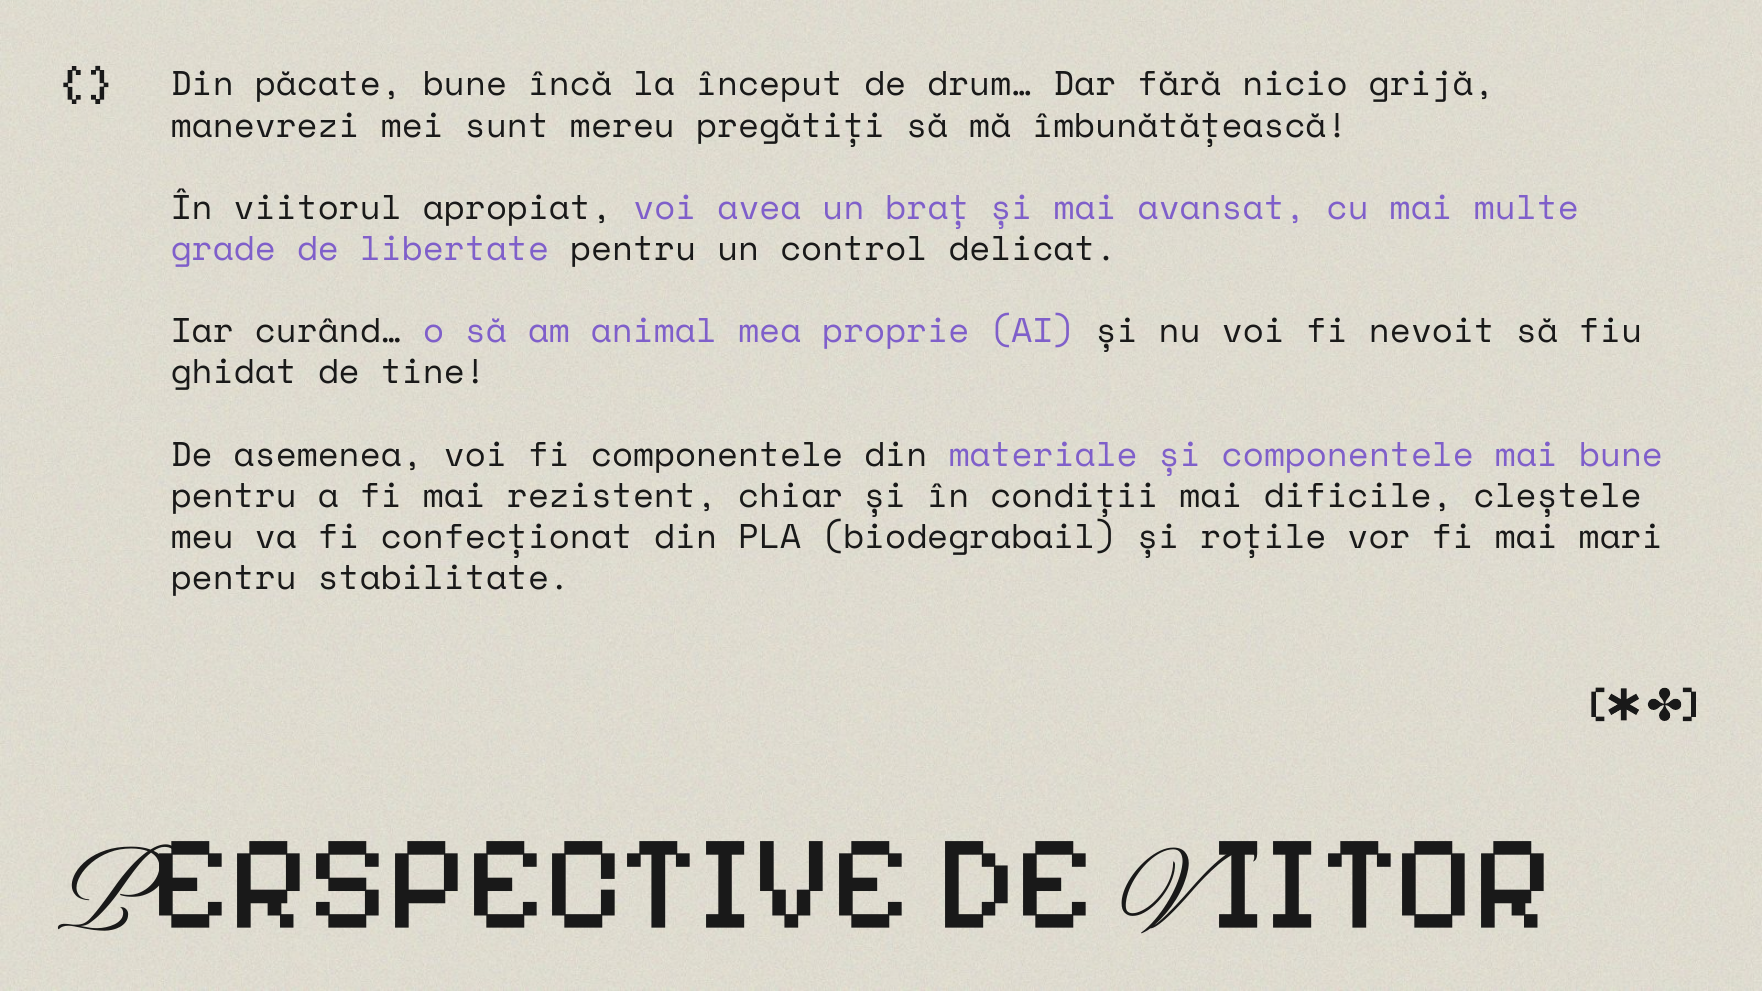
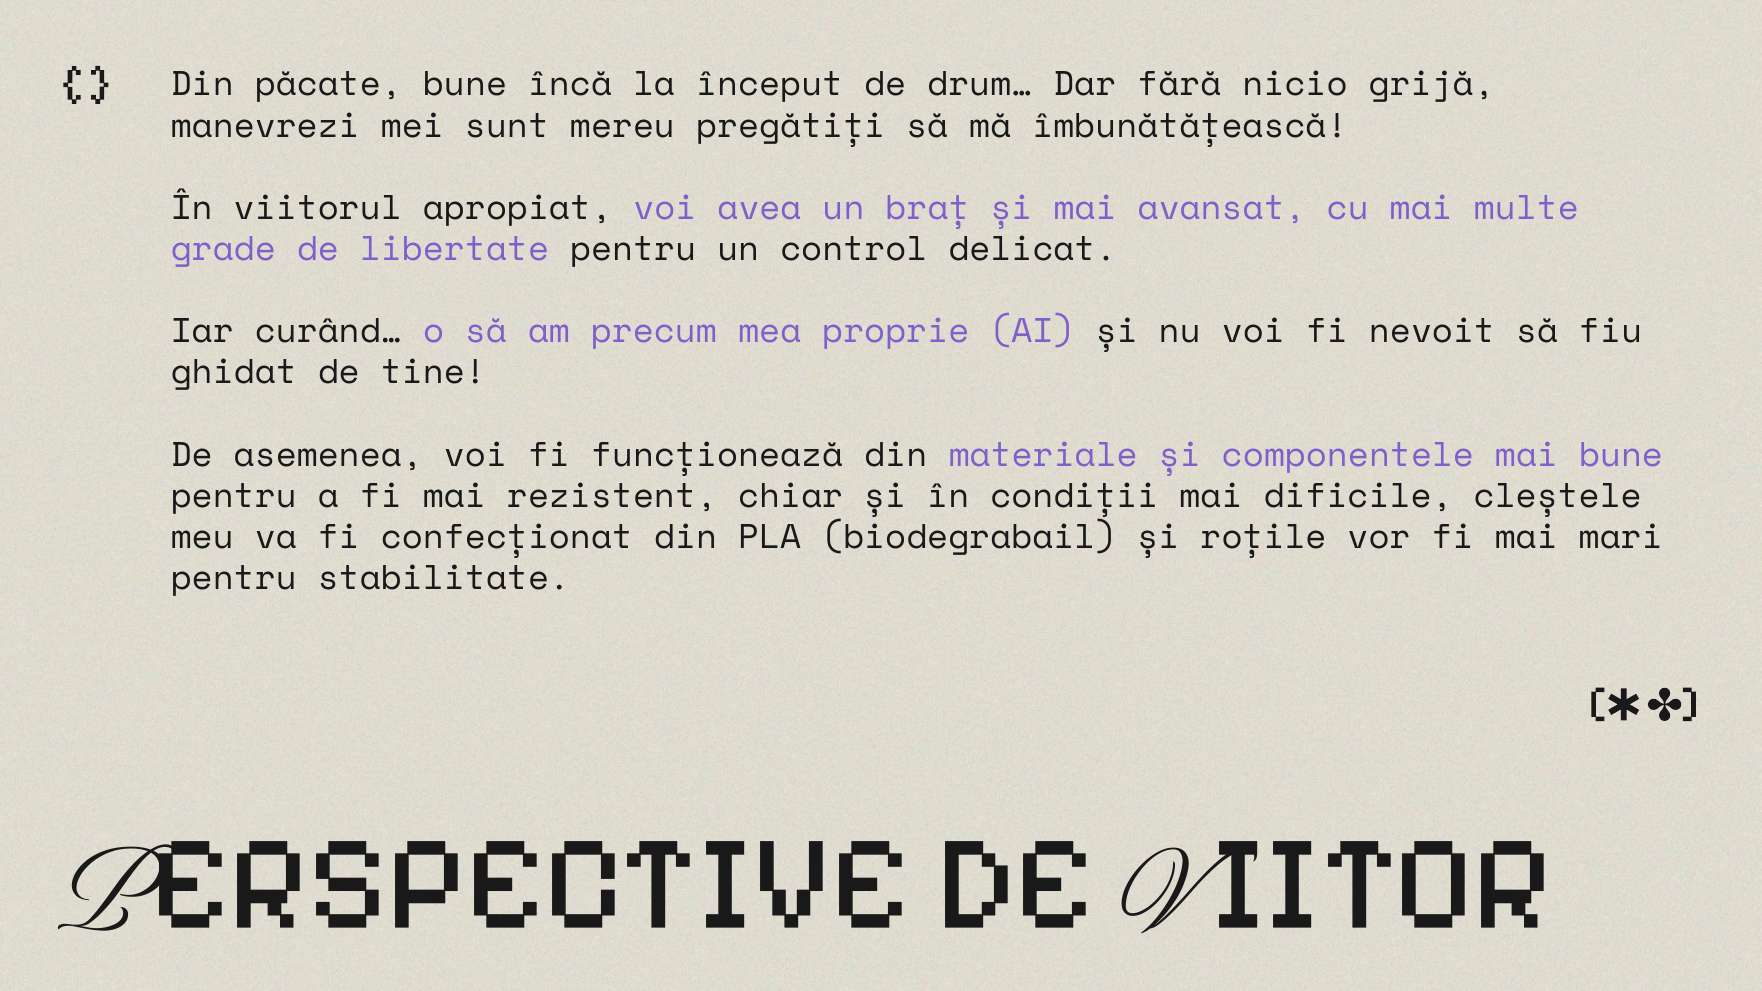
animal: animal -> precum (654, 331)
fi componentele: componentele -> funcționează (717, 455)
